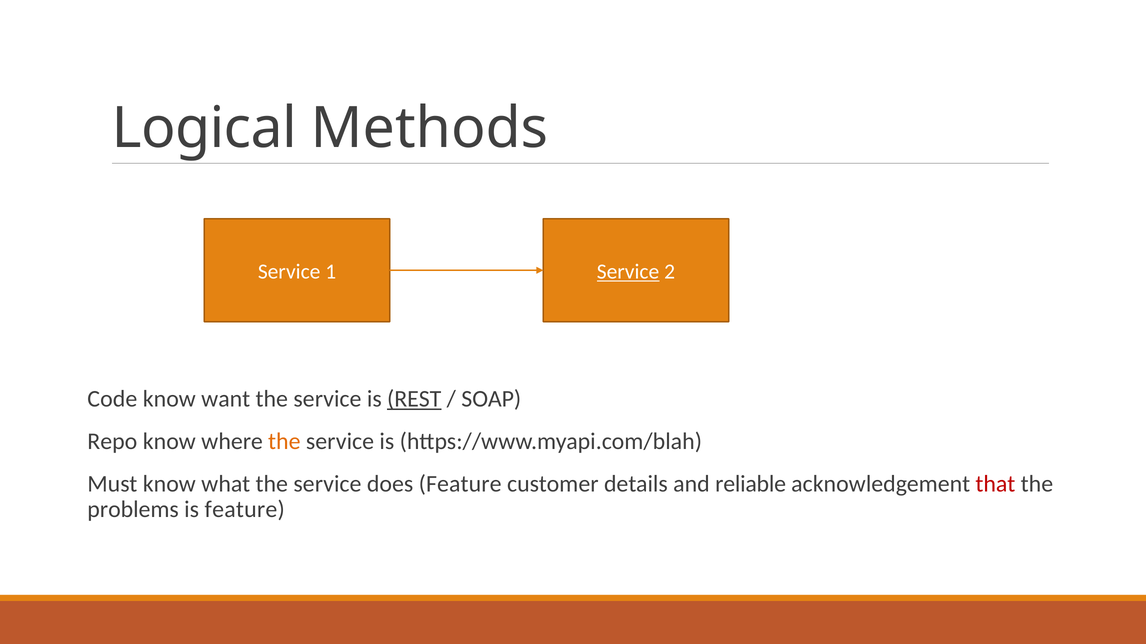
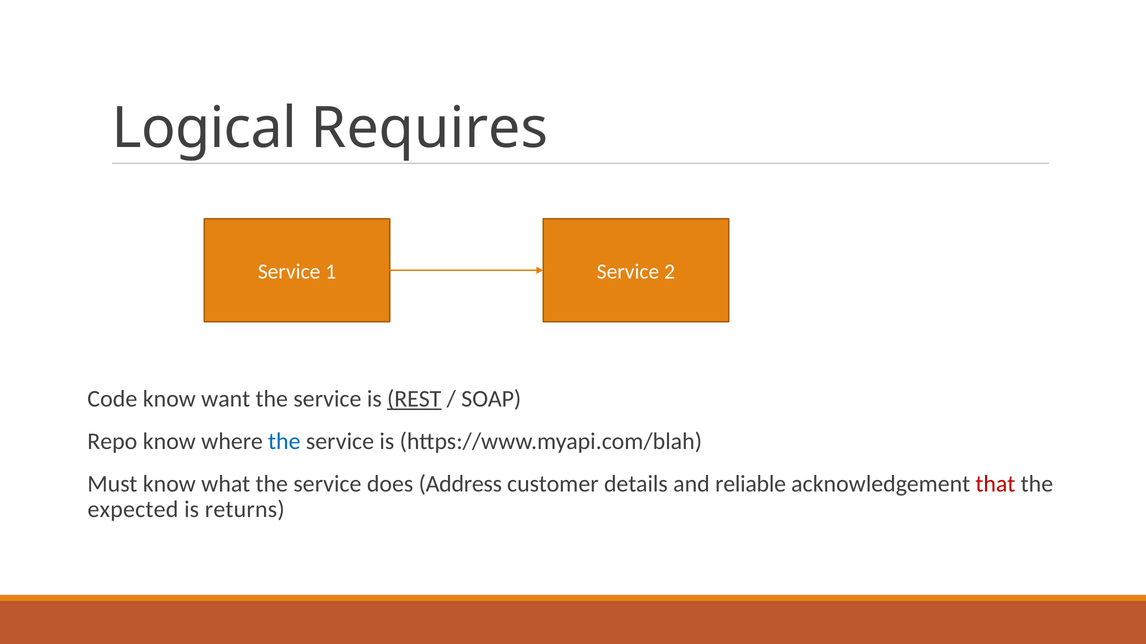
Methods: Methods -> Requires (429, 128)
Service underline: present -> none (628, 272)
the colour: orange -> blue (284, 442)
does Feature: Feature -> Address (460, 484)
problems: problems -> expected (133, 510)
is feature: feature -> returns (245, 510)
